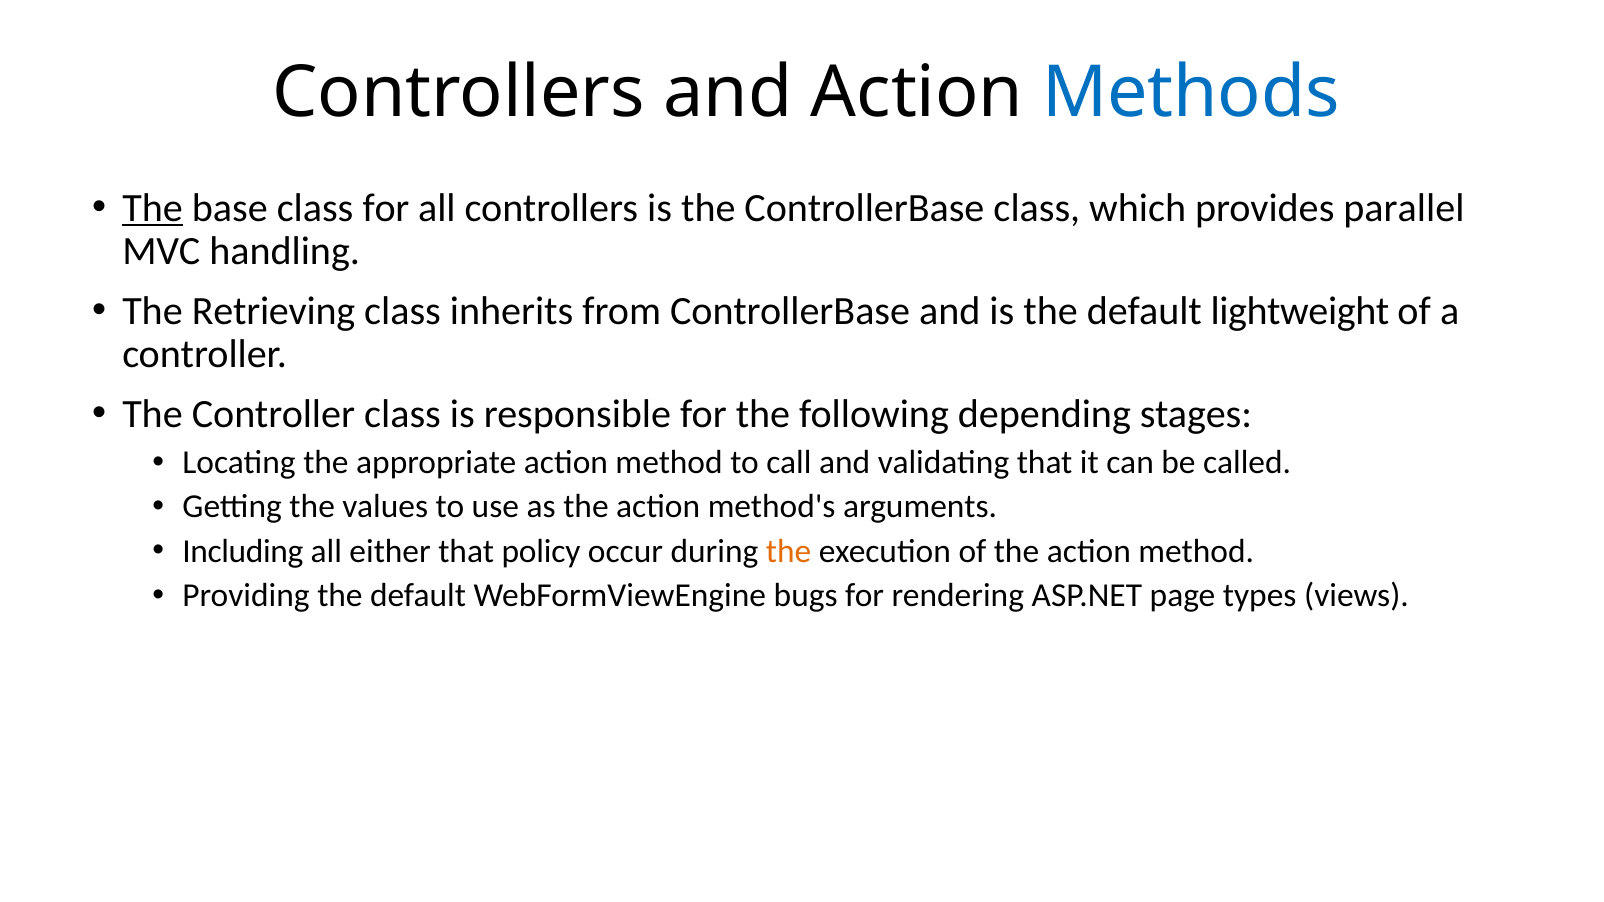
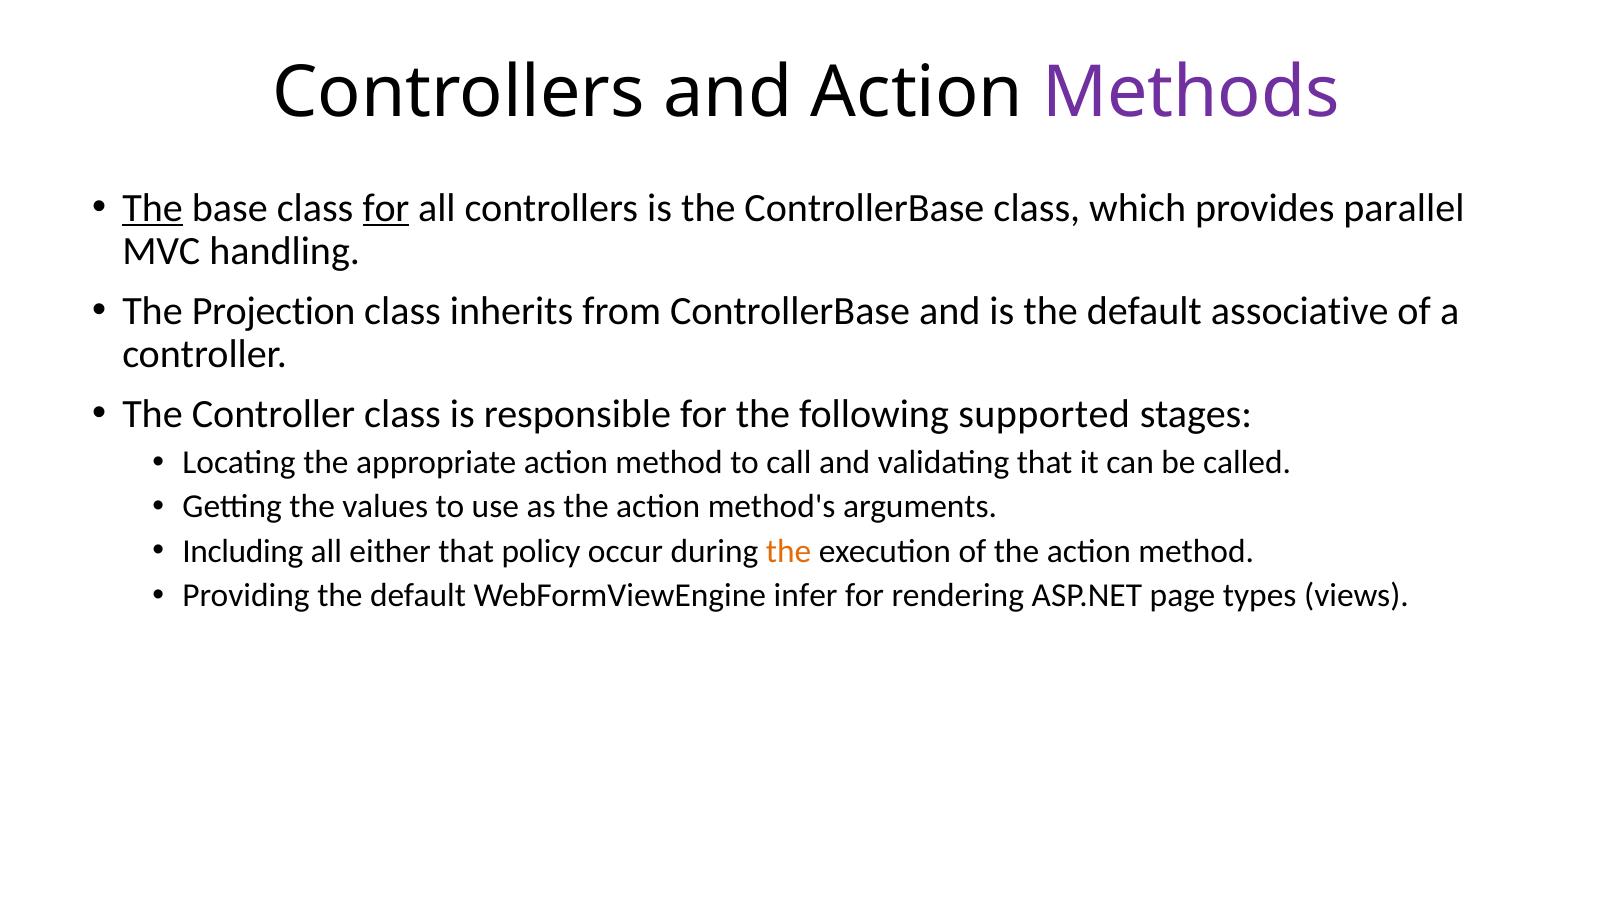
Methods colour: blue -> purple (1191, 93)
for underline: none -> present (386, 208)
Retrieving: Retrieving -> Projection (274, 311)
lightweight: lightweight -> associative (1300, 311)
depending: depending -> supported (1044, 414)
bugs: bugs -> infer (806, 596)
